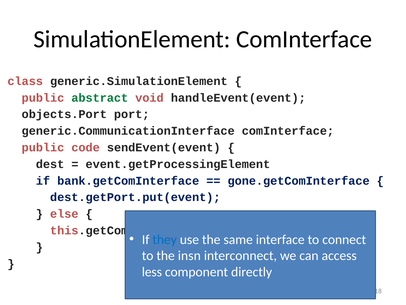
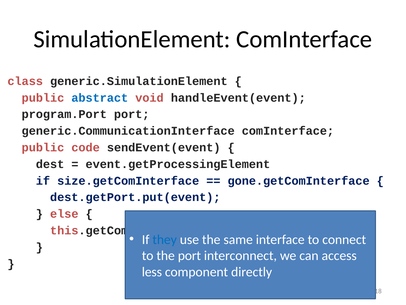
abstract colour: green -> blue (100, 98)
objects.Port: objects.Port -> program.Port (64, 114)
bank.getComInterface: bank.getComInterface -> size.getComInterface (128, 180)
the insn: insn -> port (189, 255)
